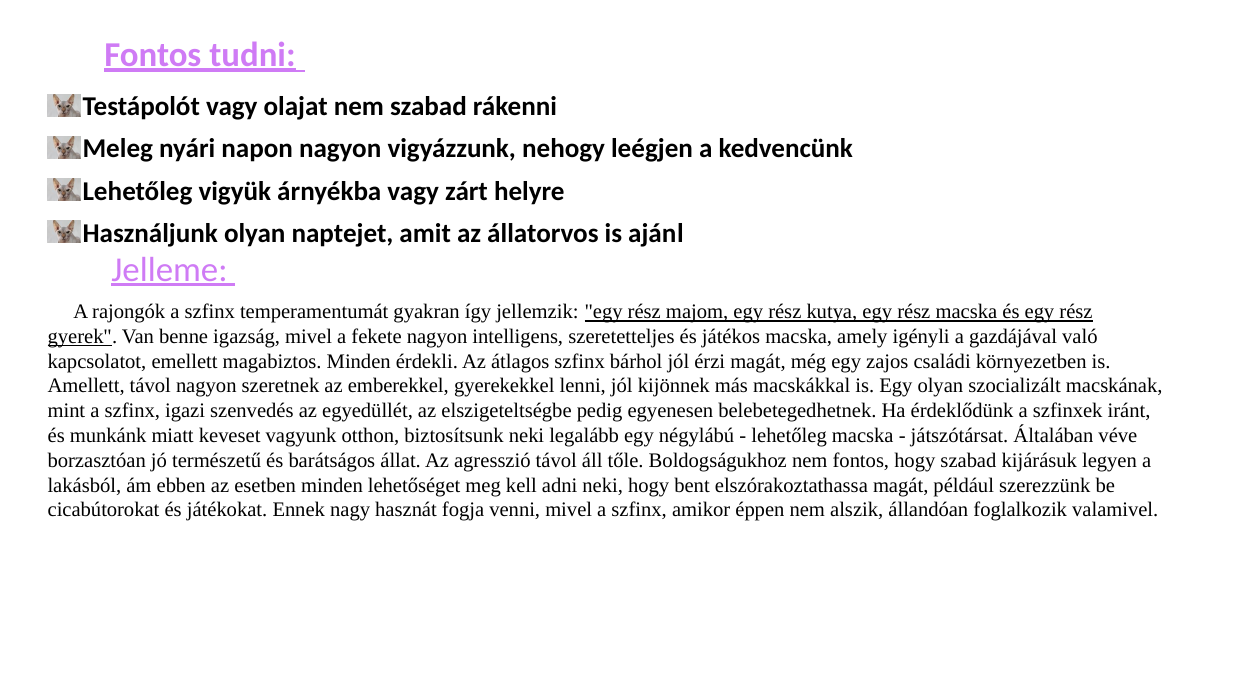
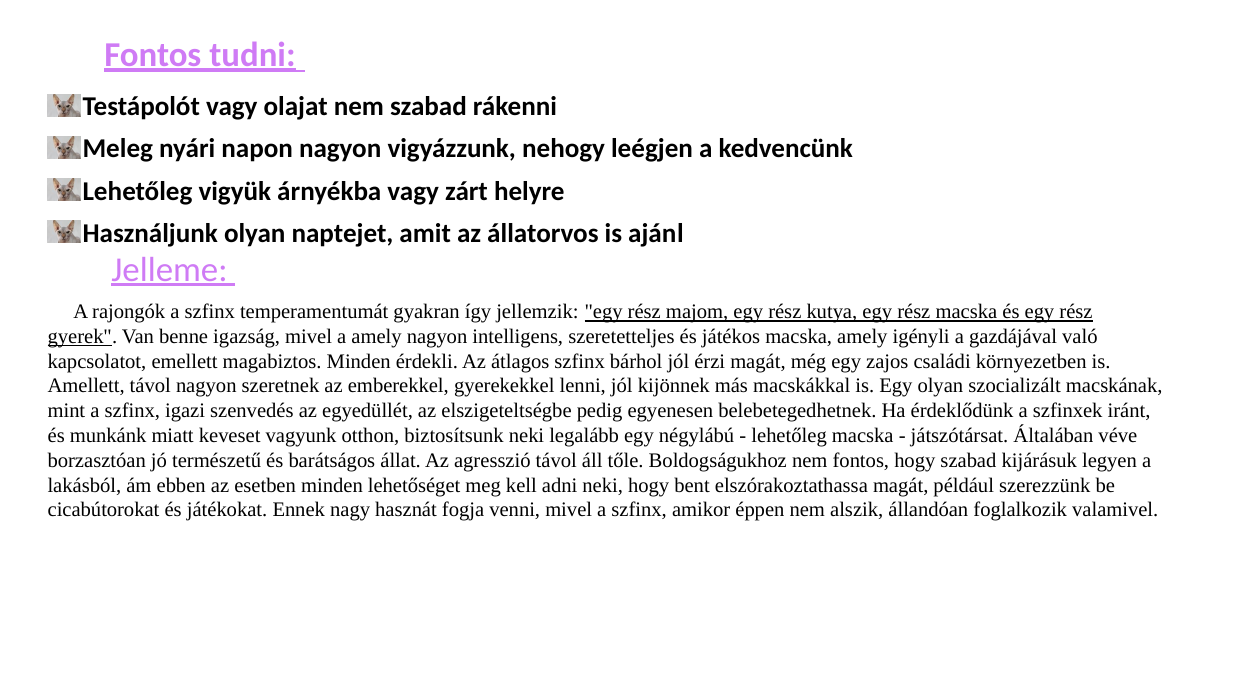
a fekete: fekete -> amely (377, 337)
